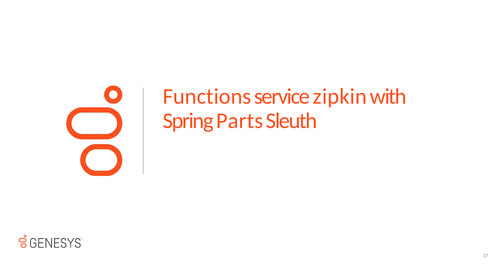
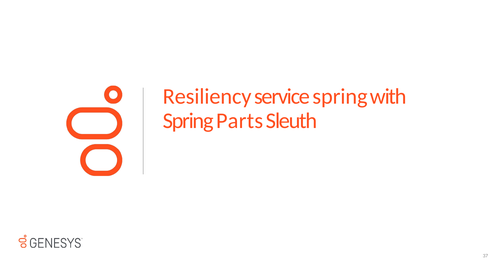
Functions: Functions -> Resiliency (207, 97)
service zipkin: zipkin -> spring (340, 97)
